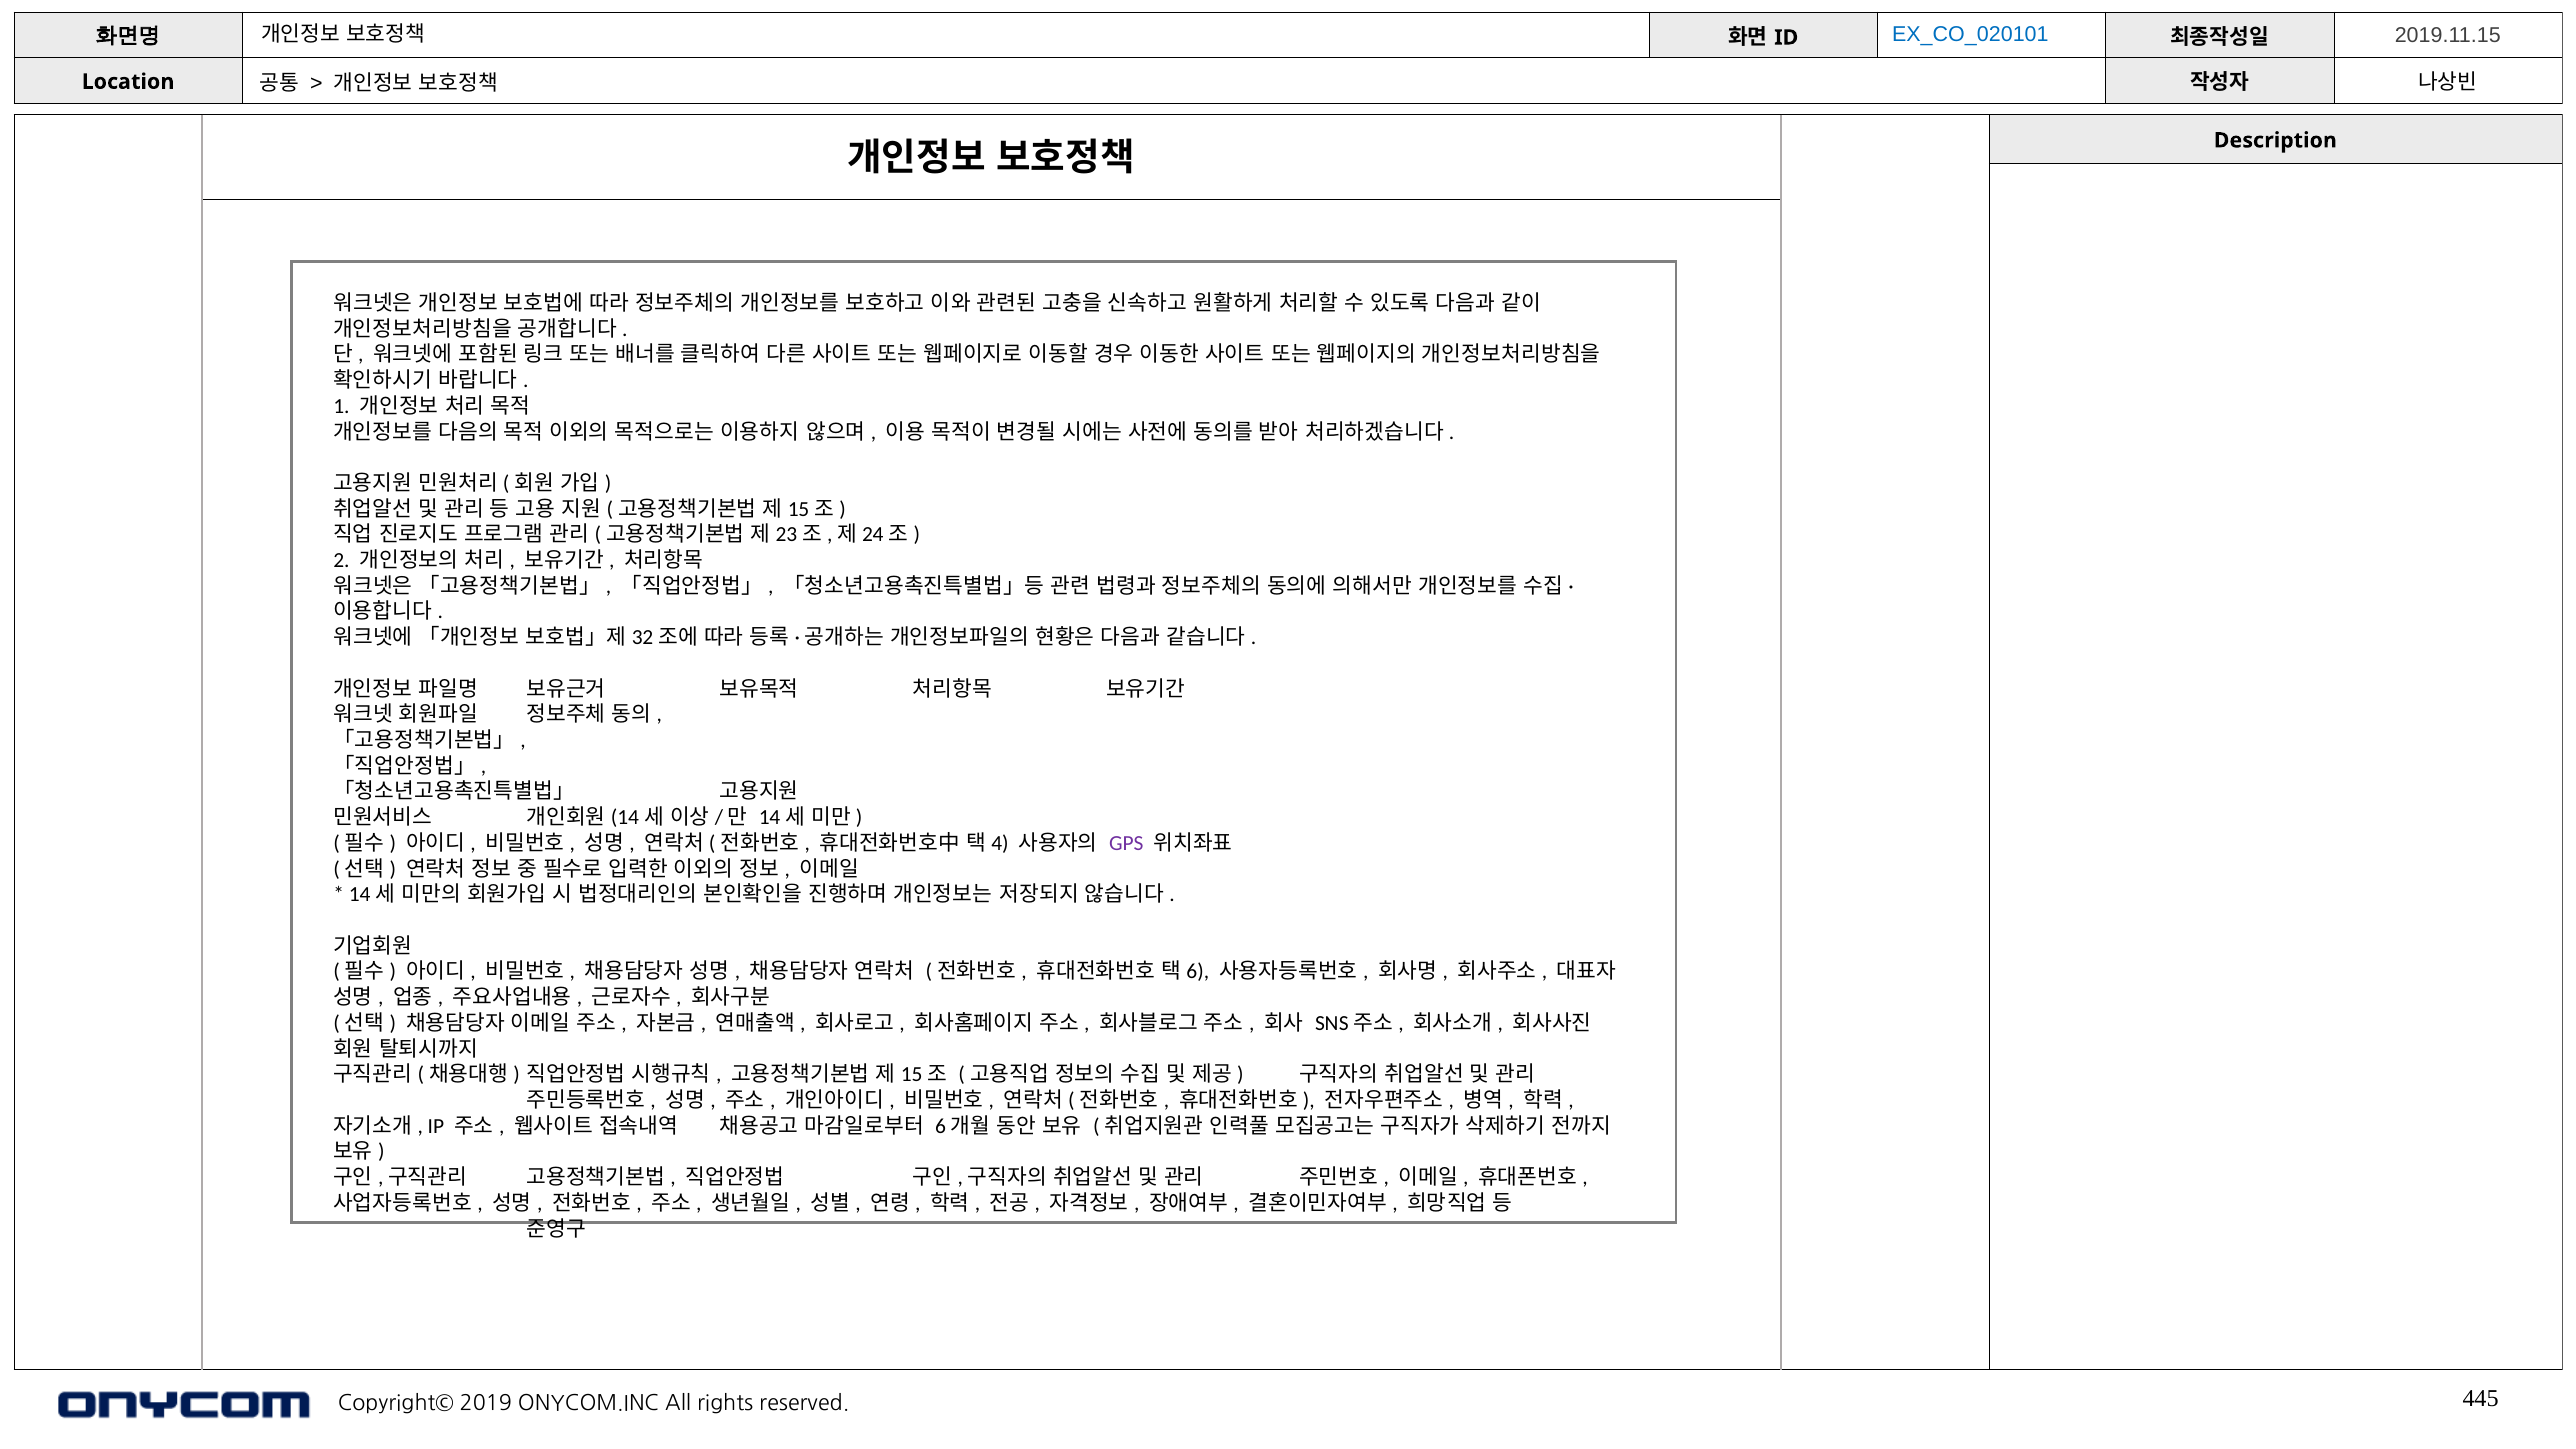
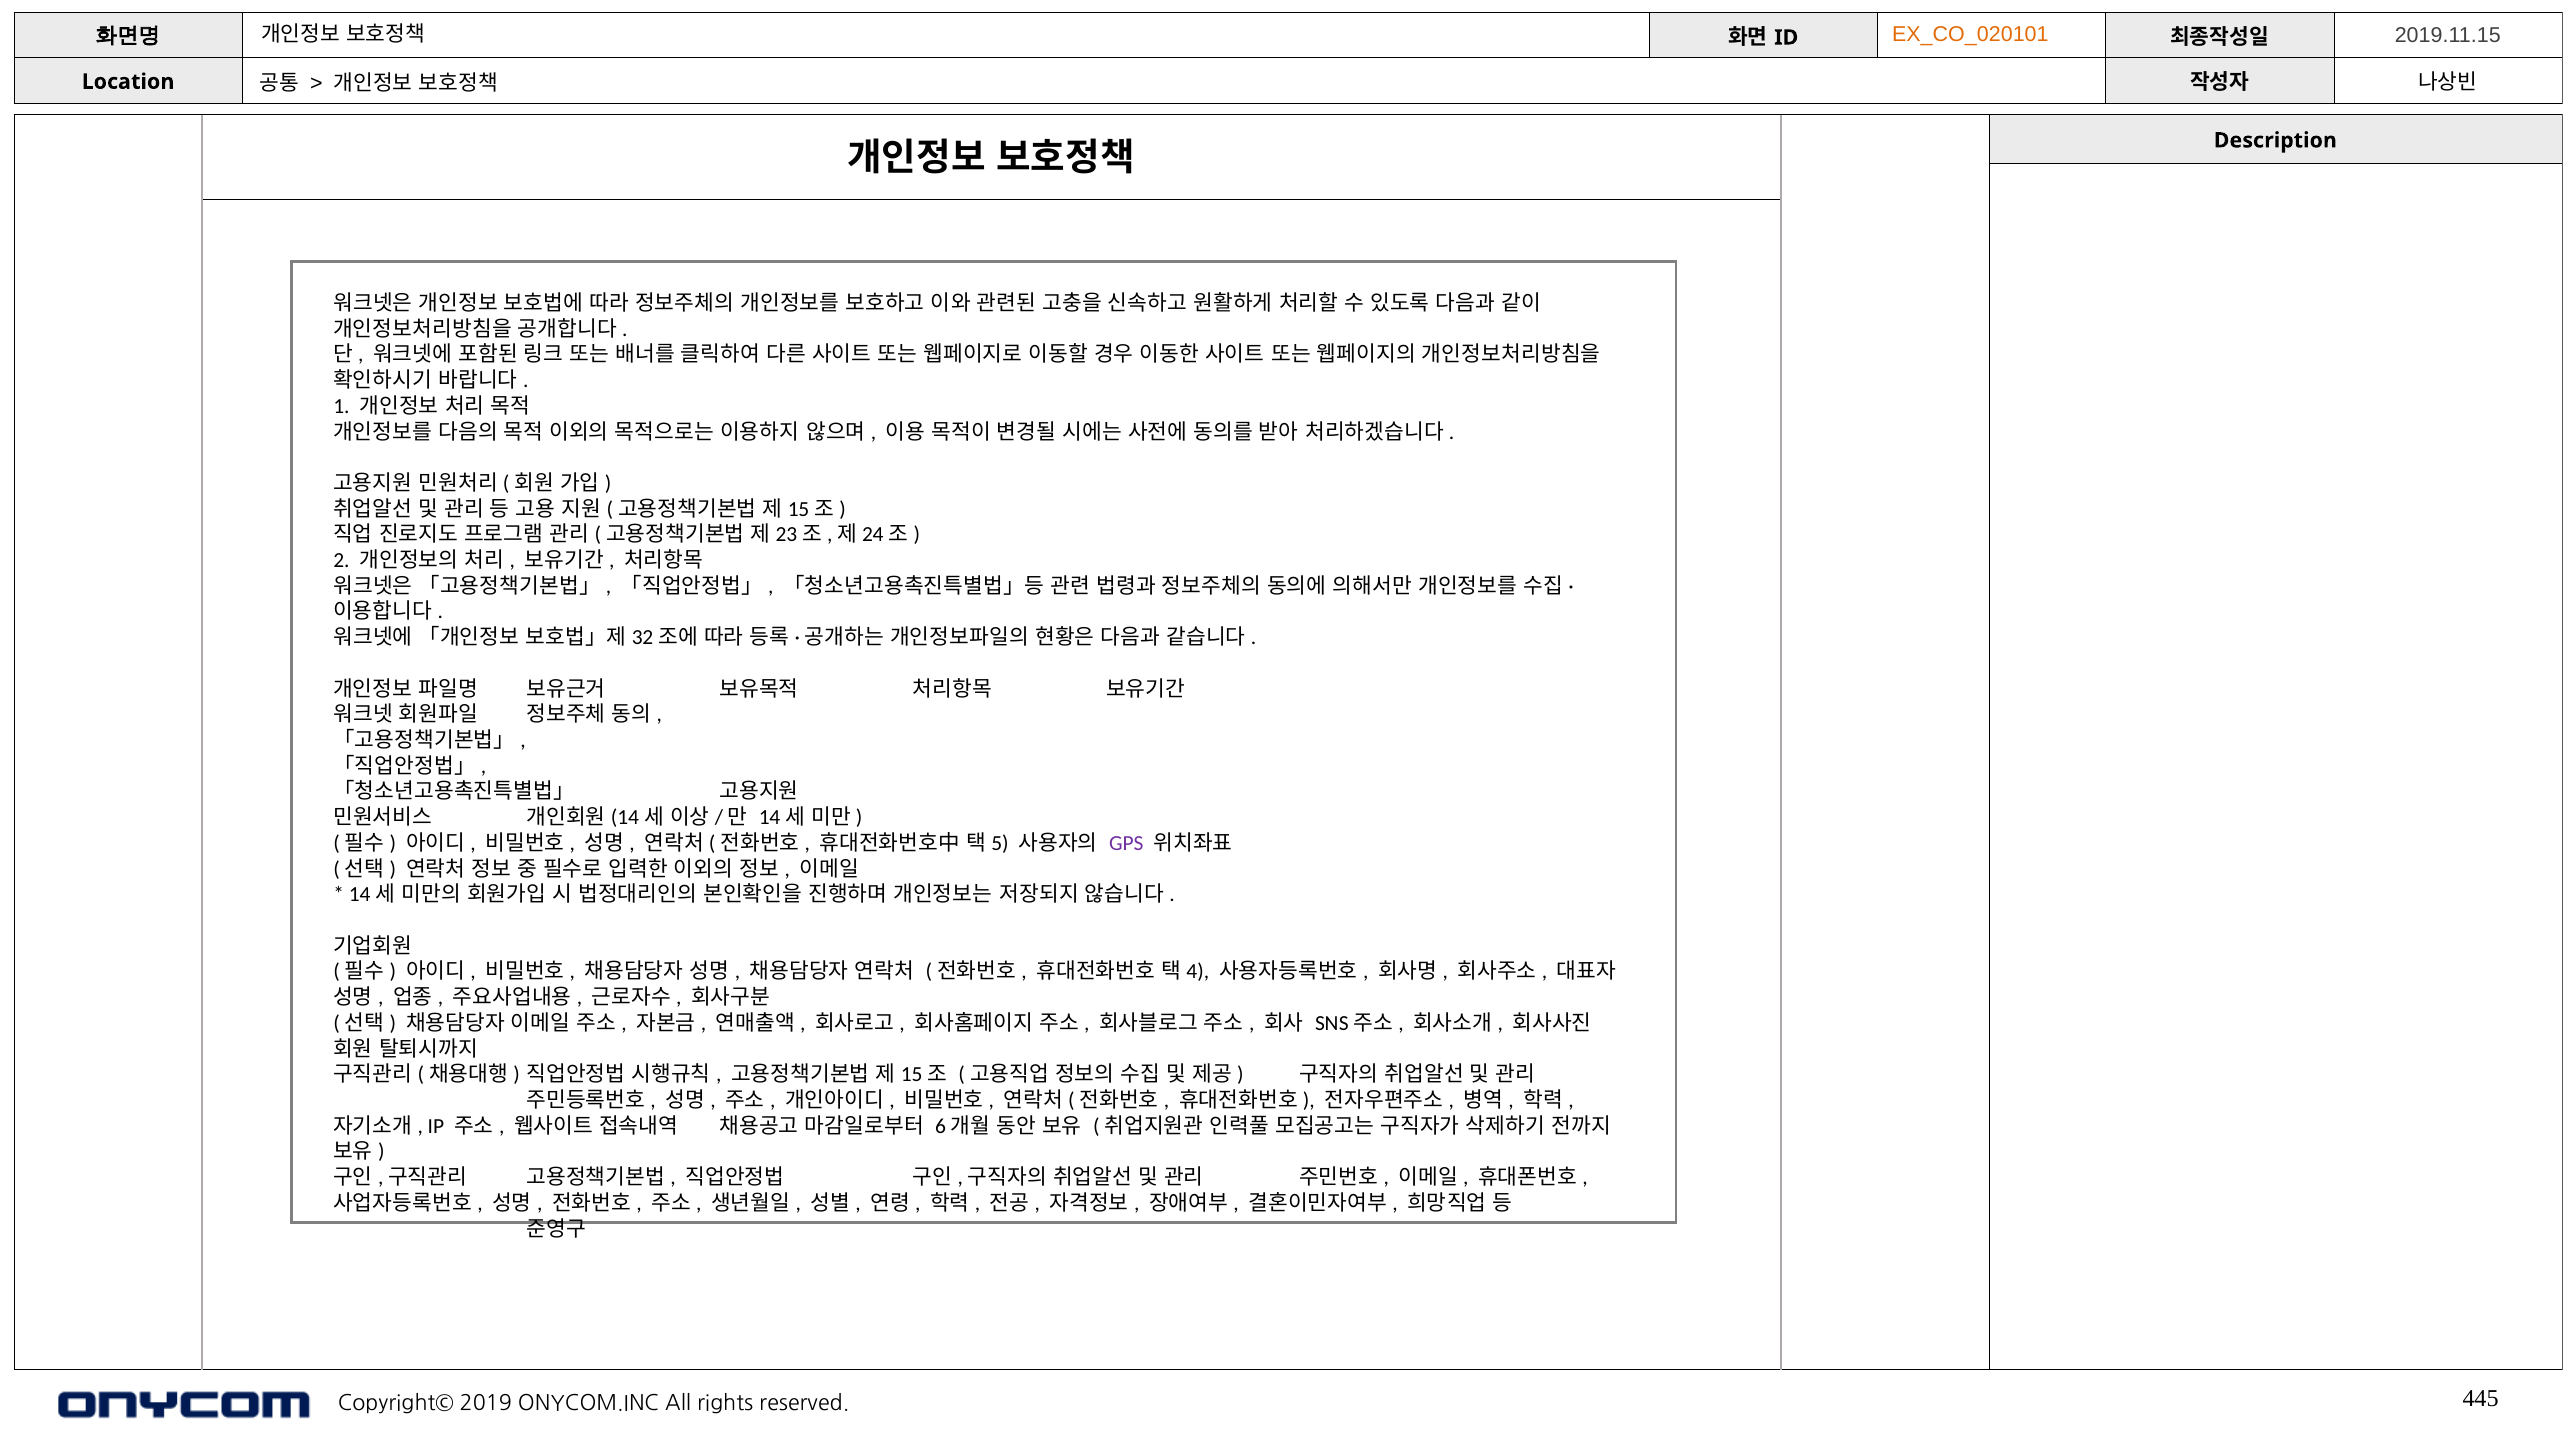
EX_CO_020101 colour: blue -> orange (1970, 35)
4: 4 -> 5 (1000, 843)
6: 6 -> 4 (1198, 972)
